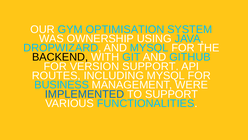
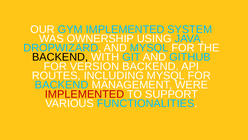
GYM OPTIMISATION: OPTIMISATION -> IMPLEMENTED (125, 29)
VERSION SUPPORT: SUPPORT -> BACKEND (151, 66)
BUSINESS: BUSINESS -> BACKEND (62, 85)
IMPLEMENTED colour: blue -> red (85, 94)
